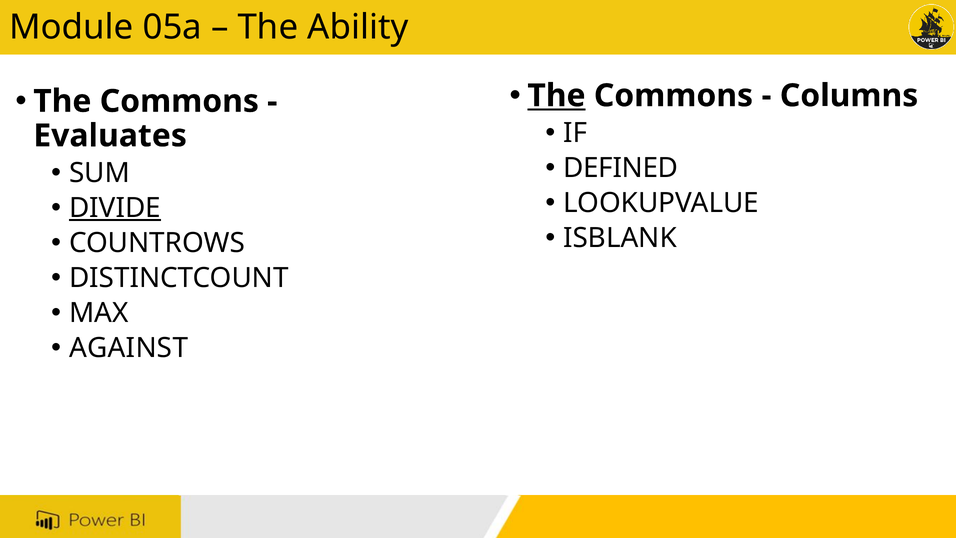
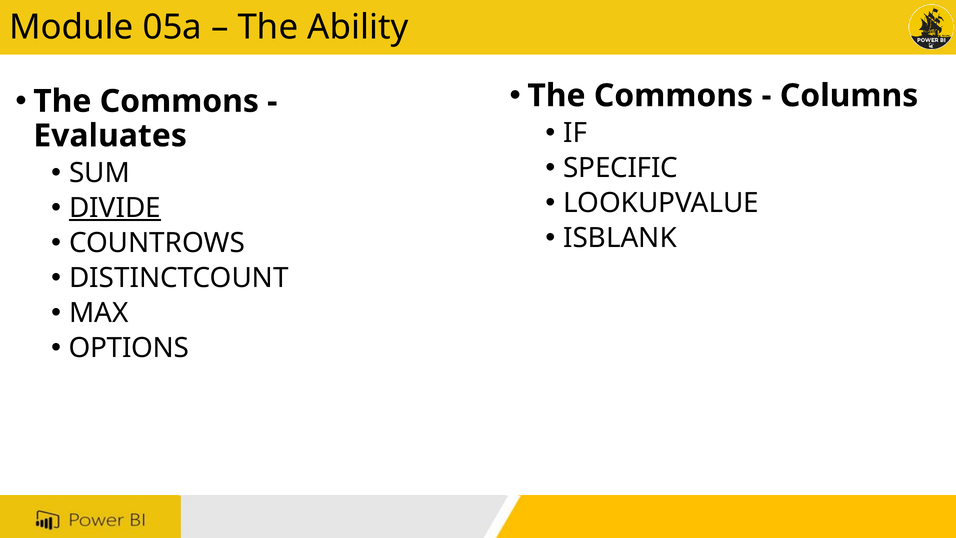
The underline: present -> none (557, 96)
DEFINED: DEFINED -> SPECIFIC (621, 168)
AGAINST: AGAINST -> OPTIONS (129, 348)
